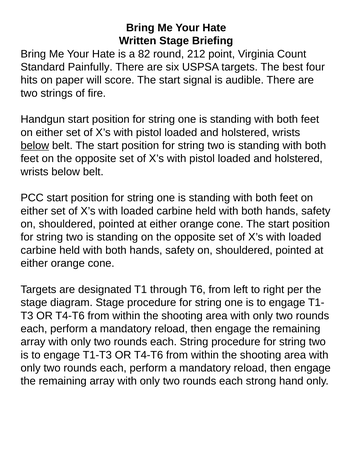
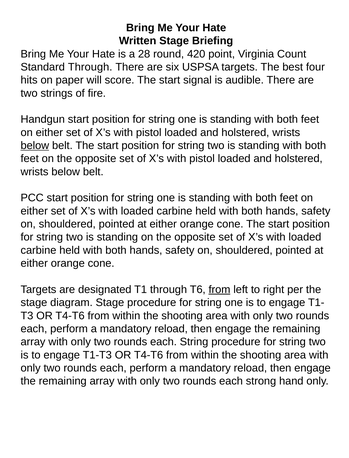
82: 82 -> 28 (144, 54)
212: 212 -> 420 (196, 54)
Standard Painfully: Painfully -> Through (90, 67)
from underline: none -> present (219, 290)
